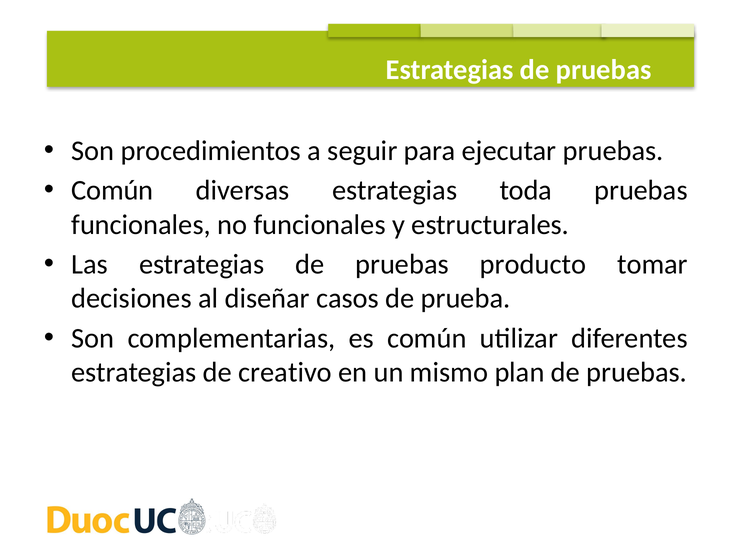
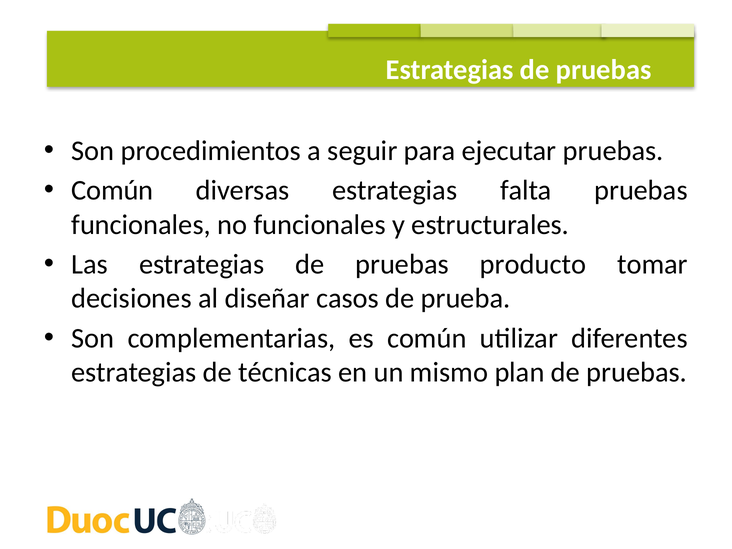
toda: toda -> falta (526, 191)
creativo: creativo -> técnicas (285, 372)
